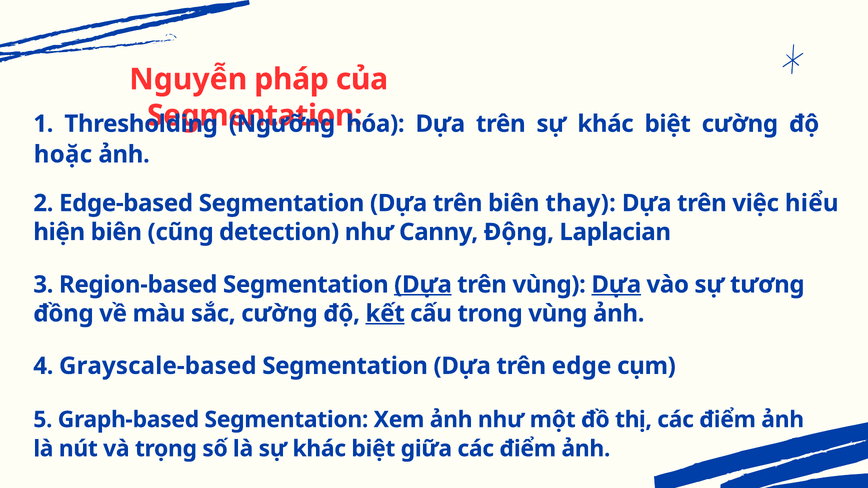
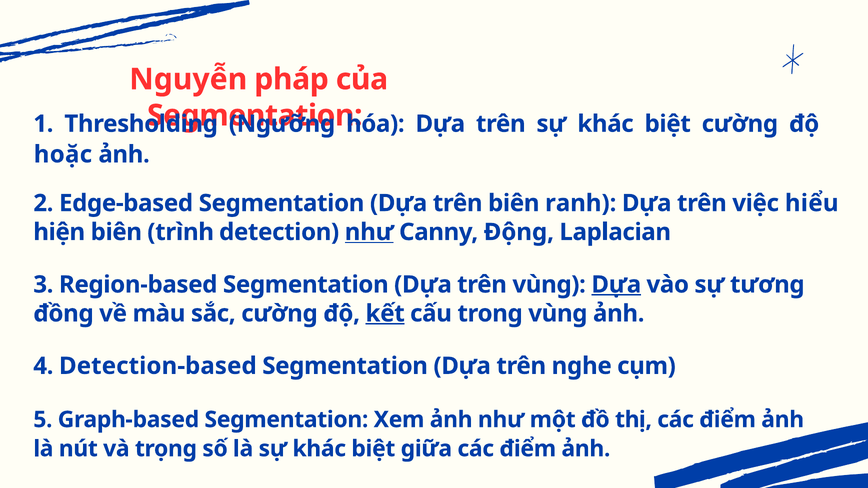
thay: thay -> ranh (581, 203)
cũng: cũng -> trình (181, 232)
như underline: none -> present (369, 232)
Dựa underline: present -> none (423, 285)
Grayscale-based: Grayscale-based -> Detection-based (158, 366)
edge: edge -> nghe (582, 366)
